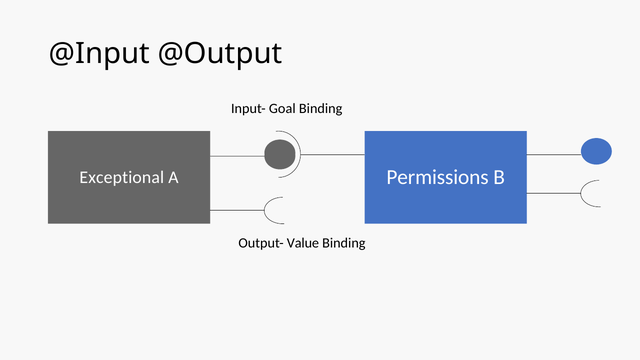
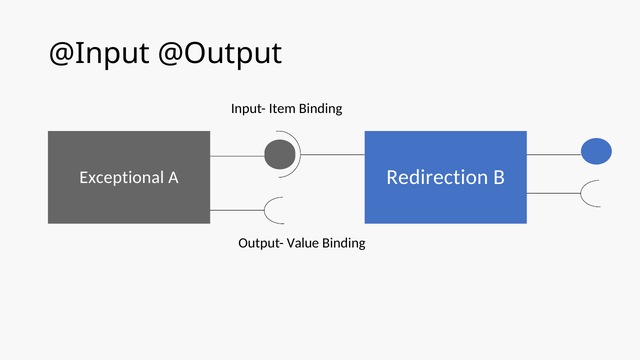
Goal: Goal -> Item (282, 109)
Permissions: Permissions -> Redirection (437, 177)
